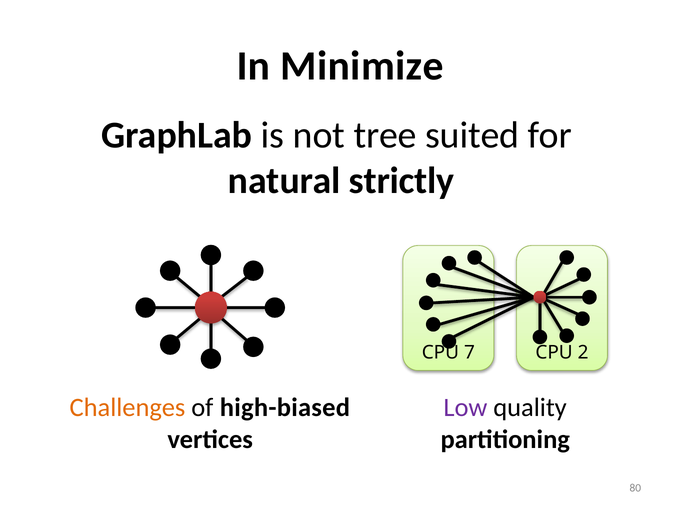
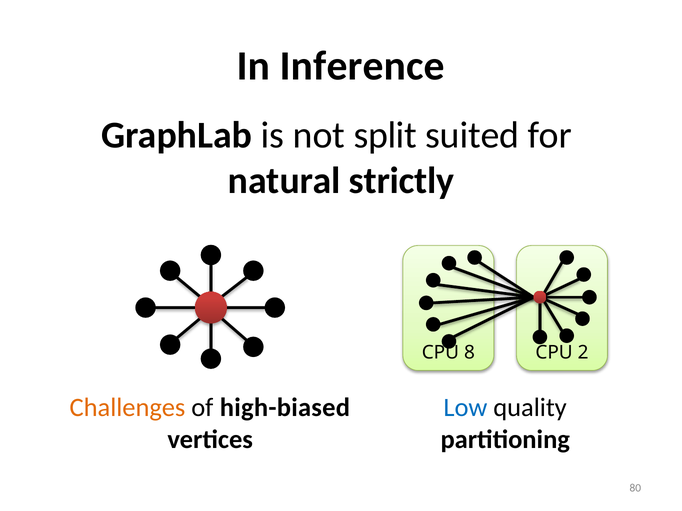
Minimize: Minimize -> Inference (362, 66)
tree: tree -> split (385, 135)
7: 7 -> 8 (469, 353)
Low colour: purple -> blue (465, 408)
